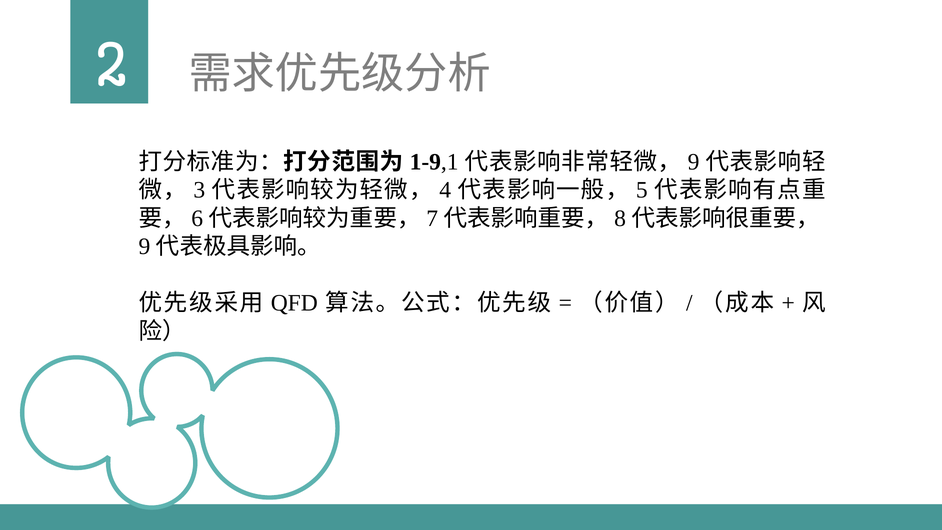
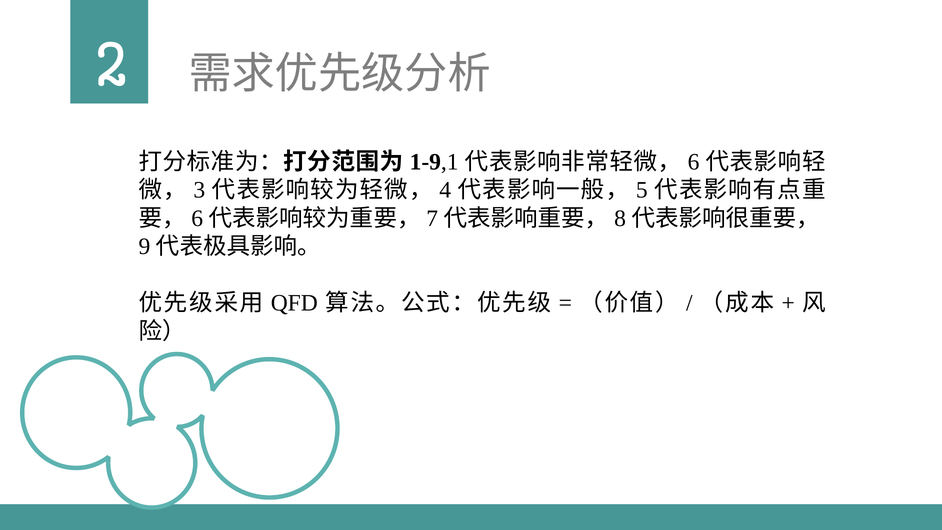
9: 9 -> 6 (694, 162)
